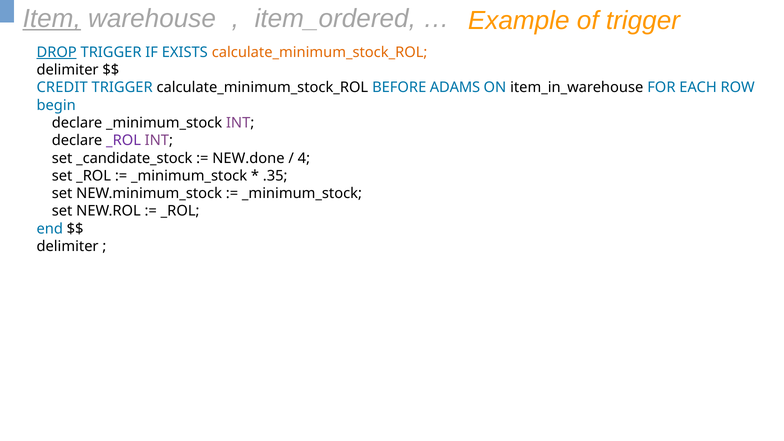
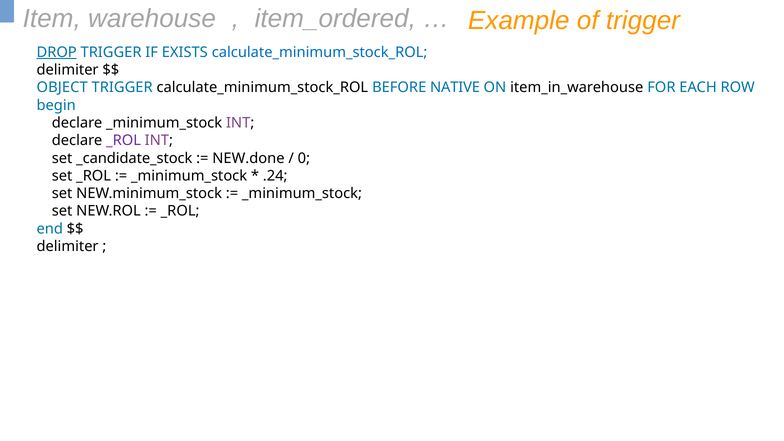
Item underline: present -> none (52, 19)
calculate_minimum_stock_ROL colour: orange -> blue (320, 52)
CREDIT: CREDIT -> OBJECT (62, 88)
ADAMS: ADAMS -> NATIVE (455, 88)
4: 4 -> 0 (304, 158)
.35: .35 -> .24 (275, 176)
